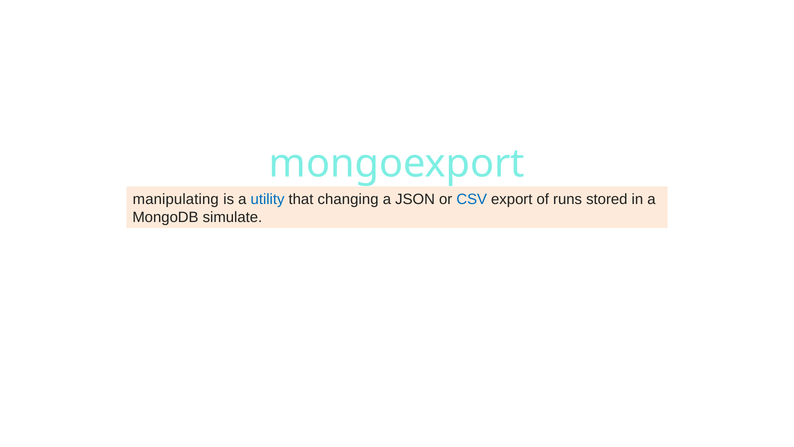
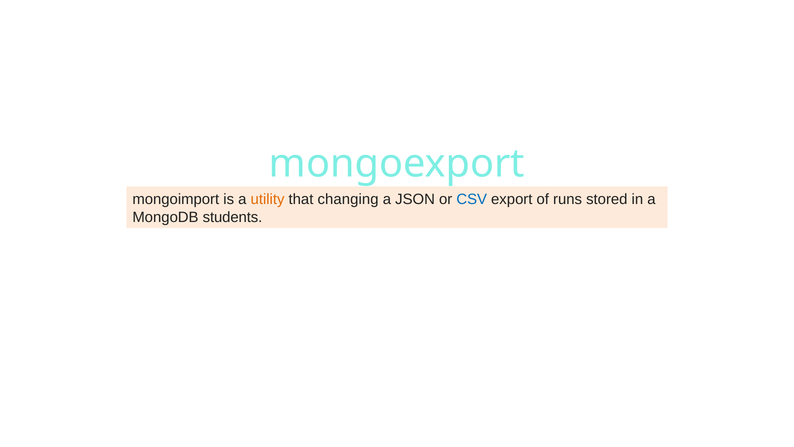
manipulating: manipulating -> mongoimport (176, 199)
utility colour: blue -> orange (268, 199)
simulate: simulate -> students (232, 217)
